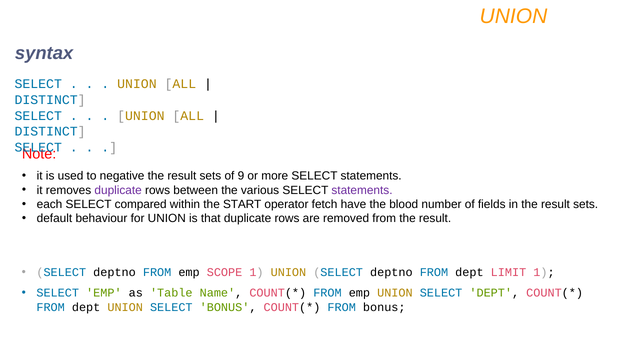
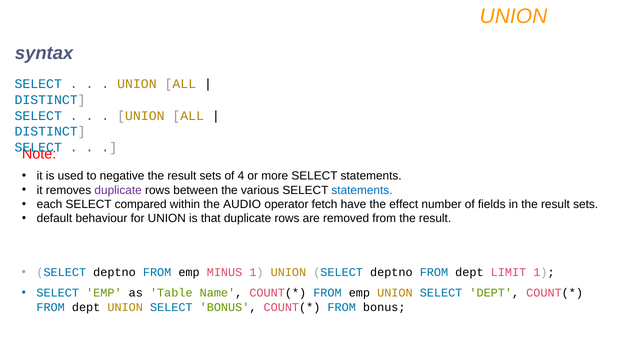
9: 9 -> 4 (241, 176)
statements colour: purple -> blue (362, 190)
START: START -> AUDIO (242, 204)
blood: blood -> effect (404, 204)
SCOPE: SCOPE -> MINUS (225, 272)
